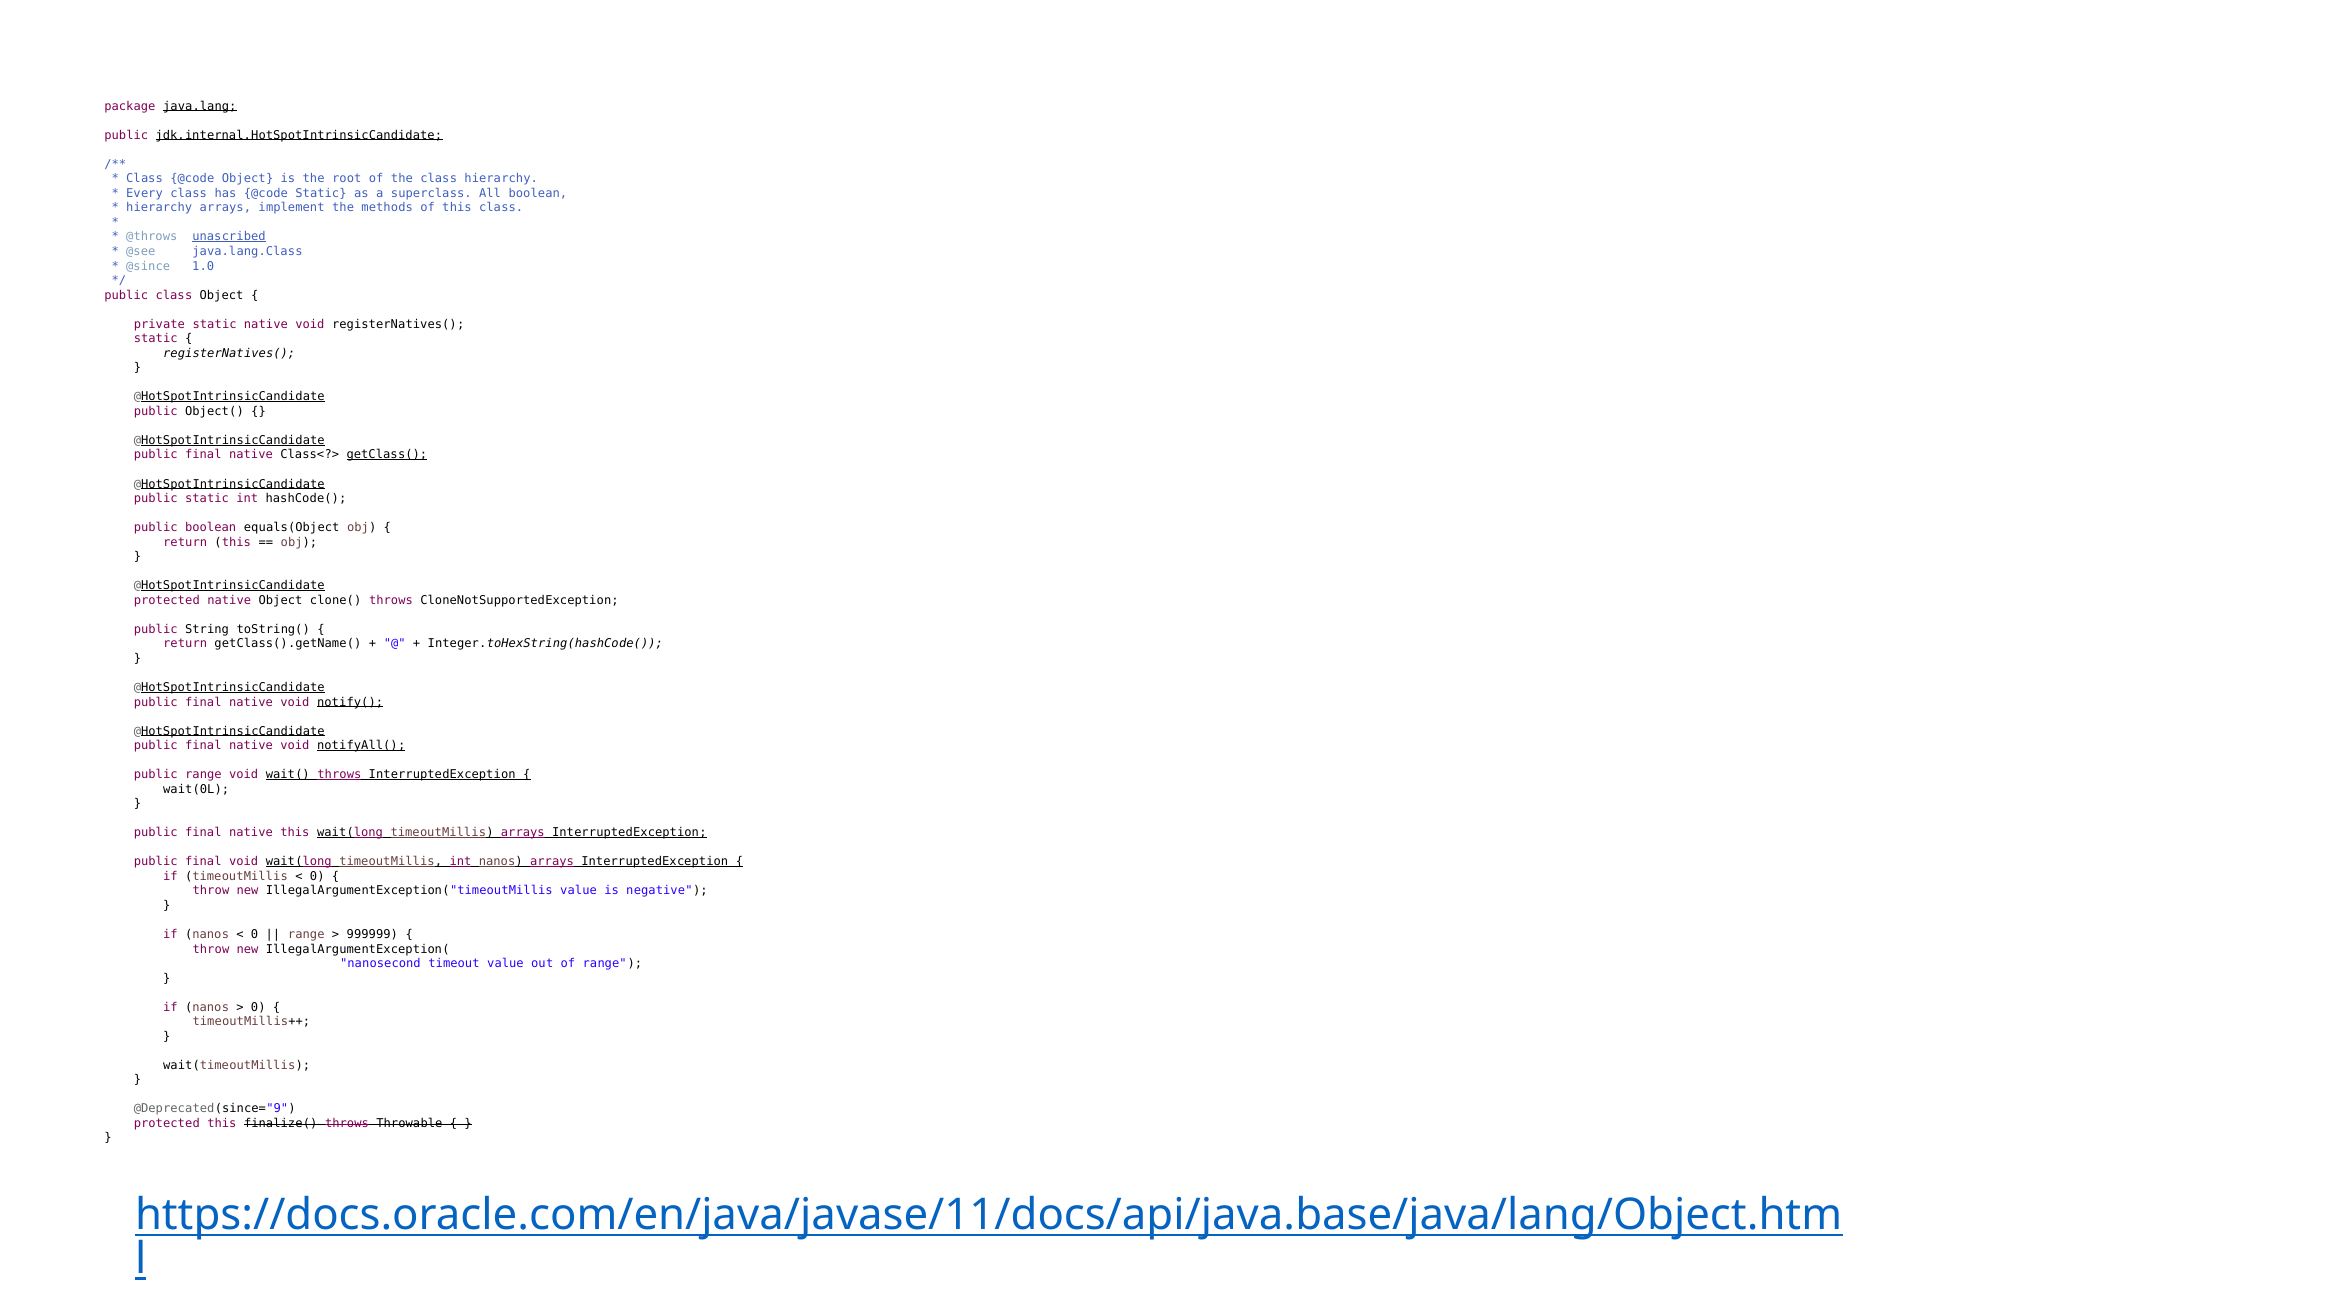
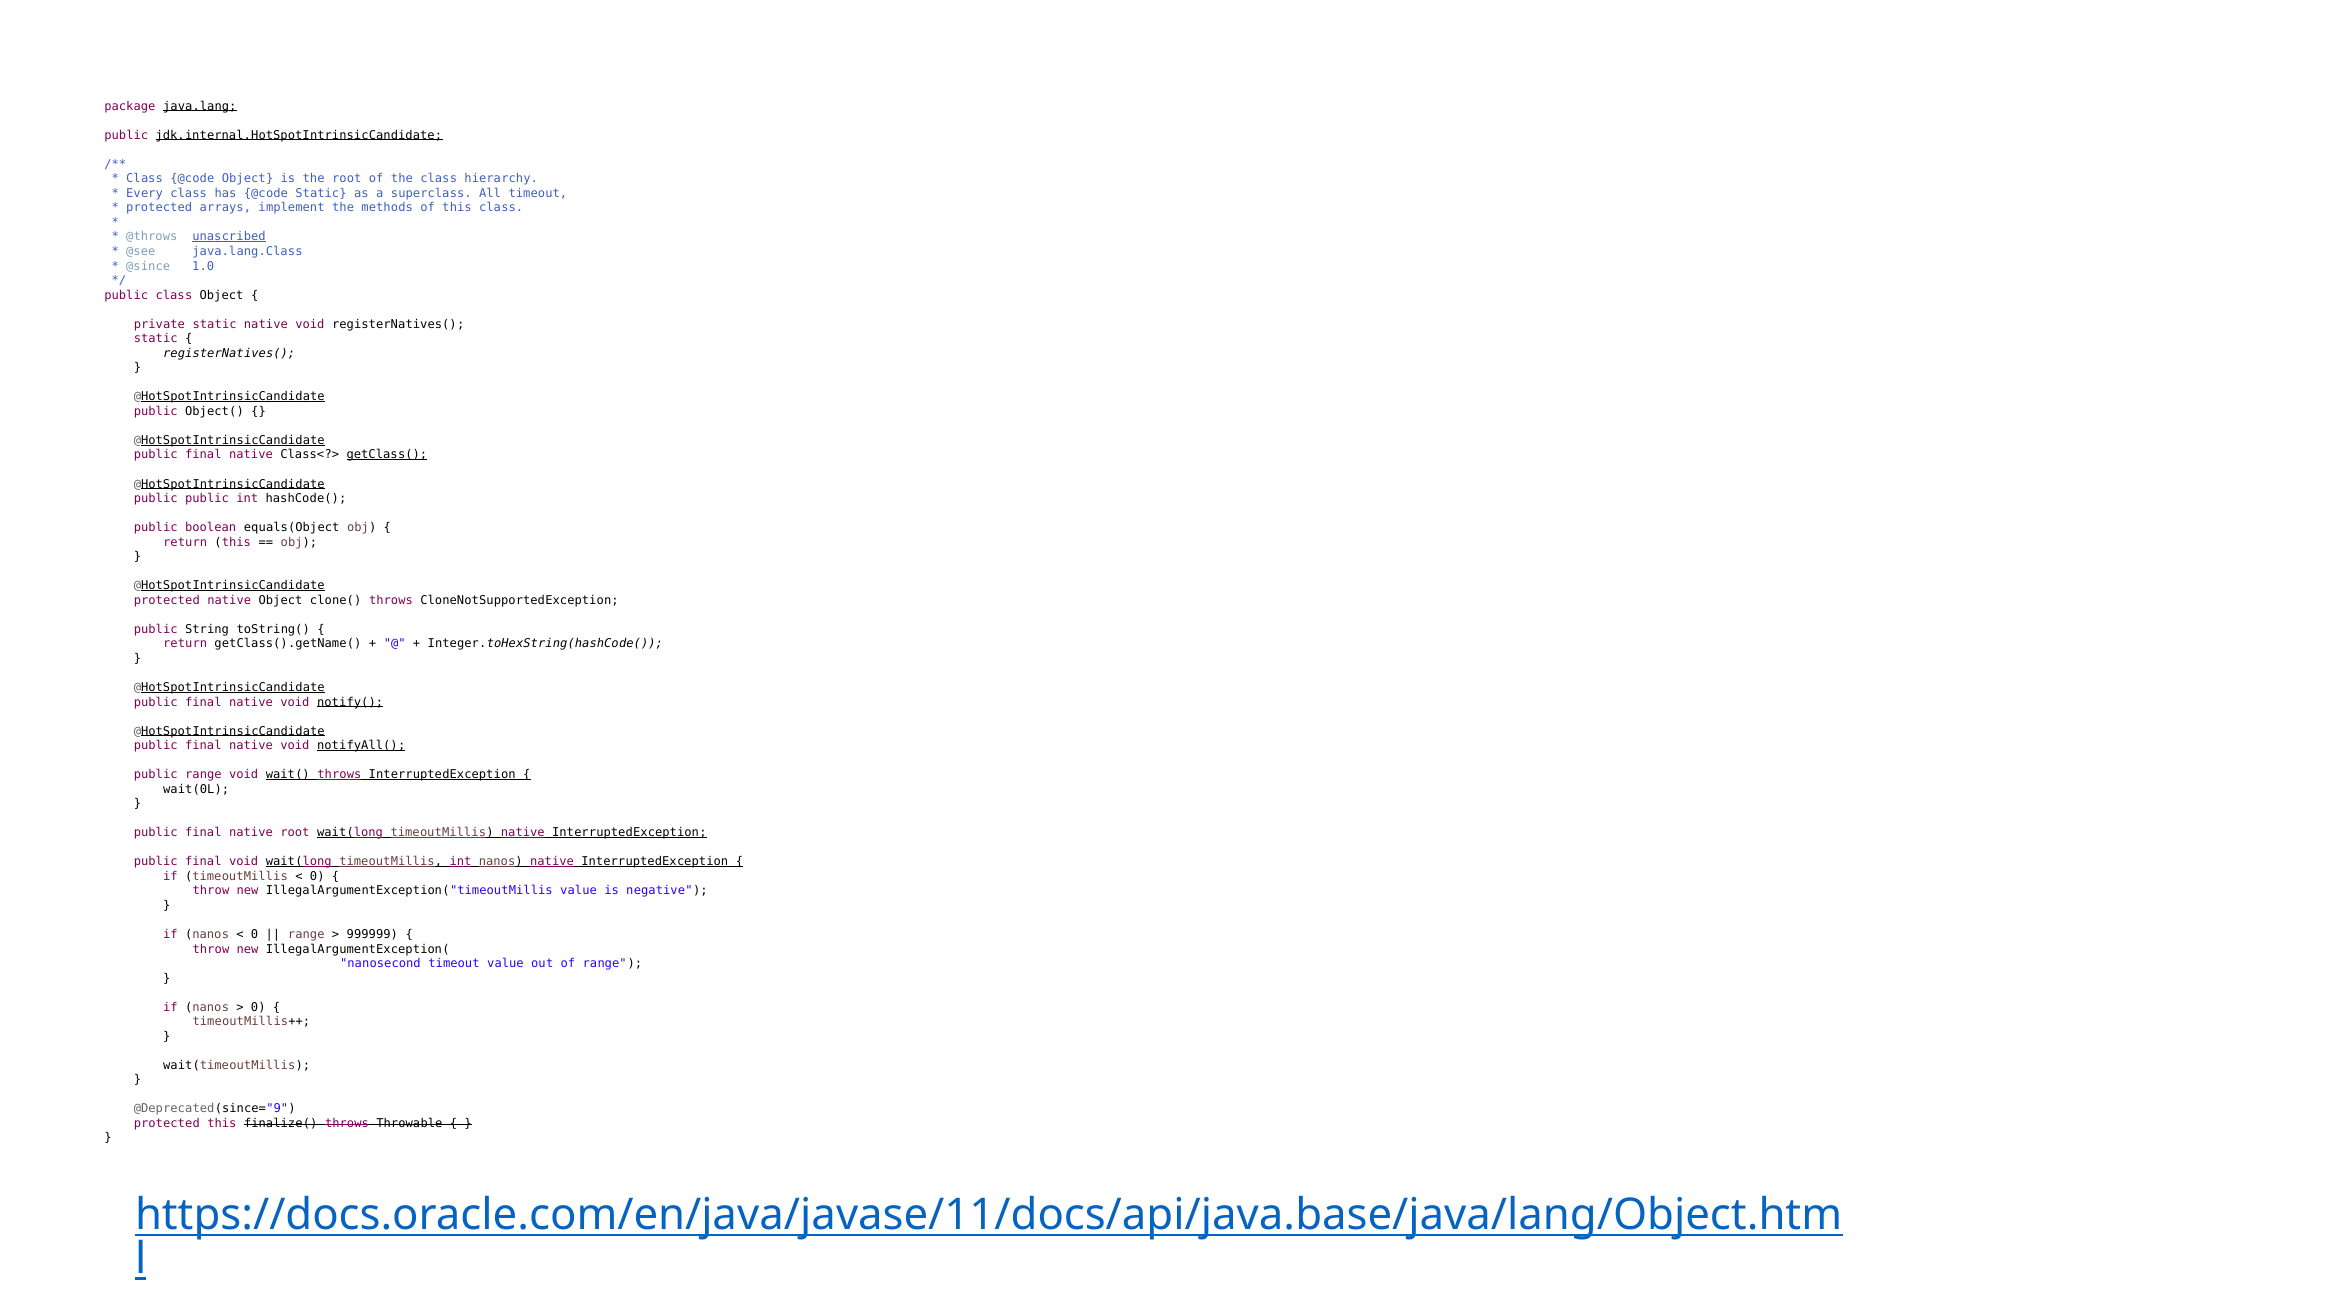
All boolean: boolean -> timeout (538, 193)
hierarchy: hierarchy -> protected (159, 208)
public static: static -> public (207, 498)
native this: this -> root (295, 833)
timeoutMillis arrays: arrays -> native (523, 833)
nanos arrays: arrays -> native (552, 862)
